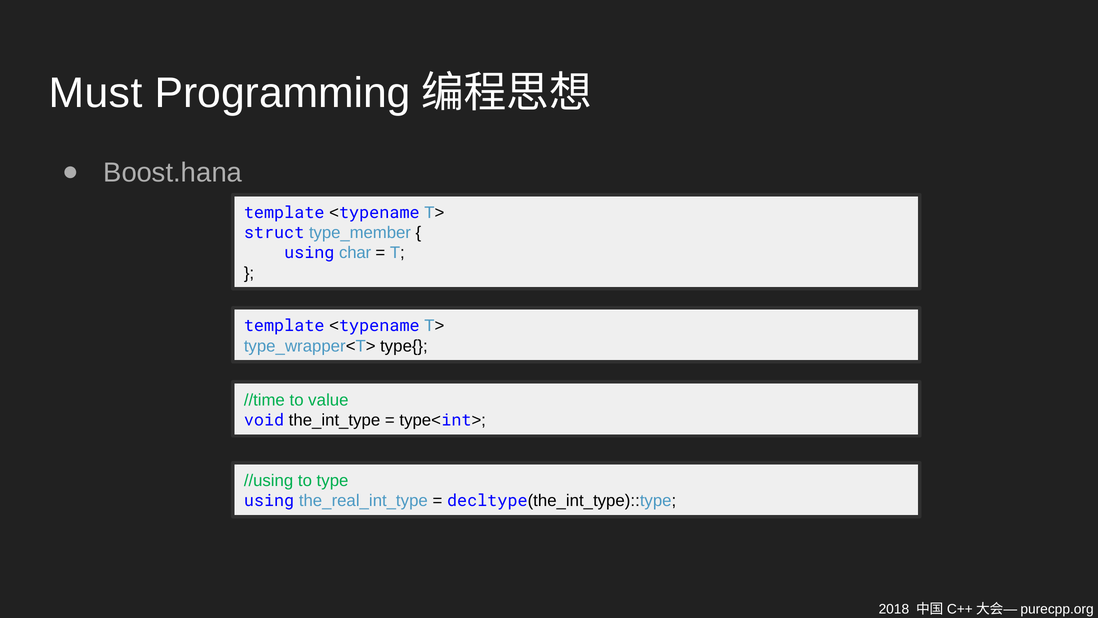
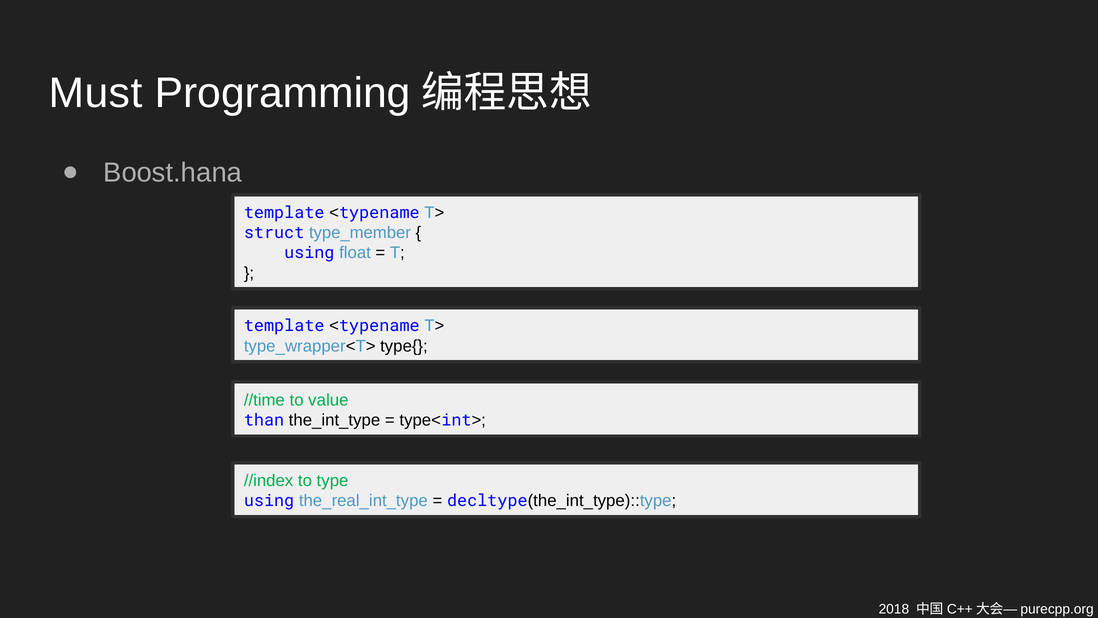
char: char -> float (355, 253)
void: void -> than (264, 420)
//using: //using -> //index (269, 480)
